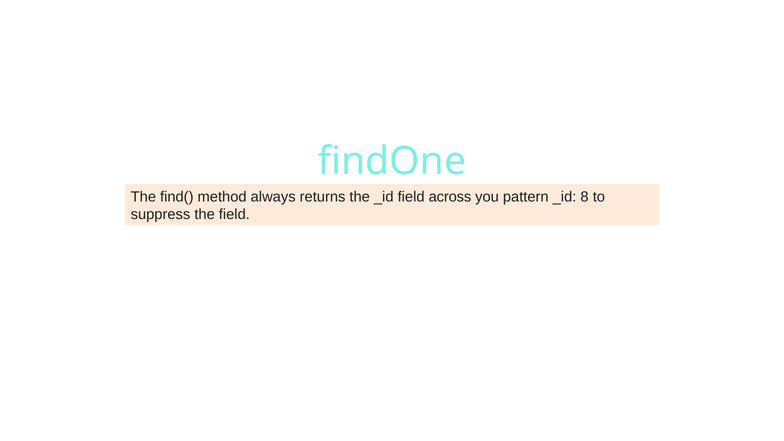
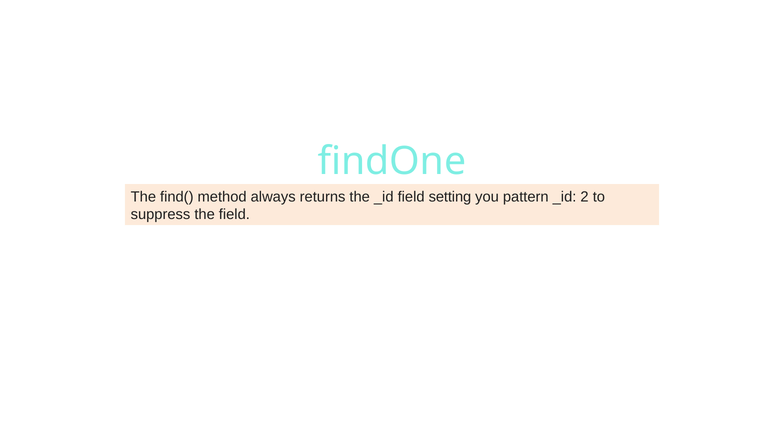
across: across -> setting (450, 197)
8: 8 -> 2 (585, 197)
